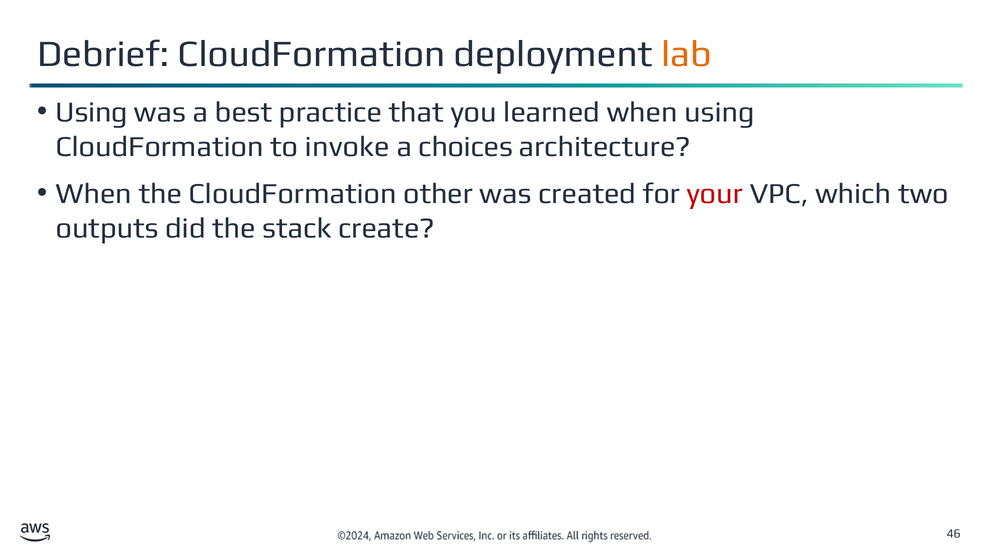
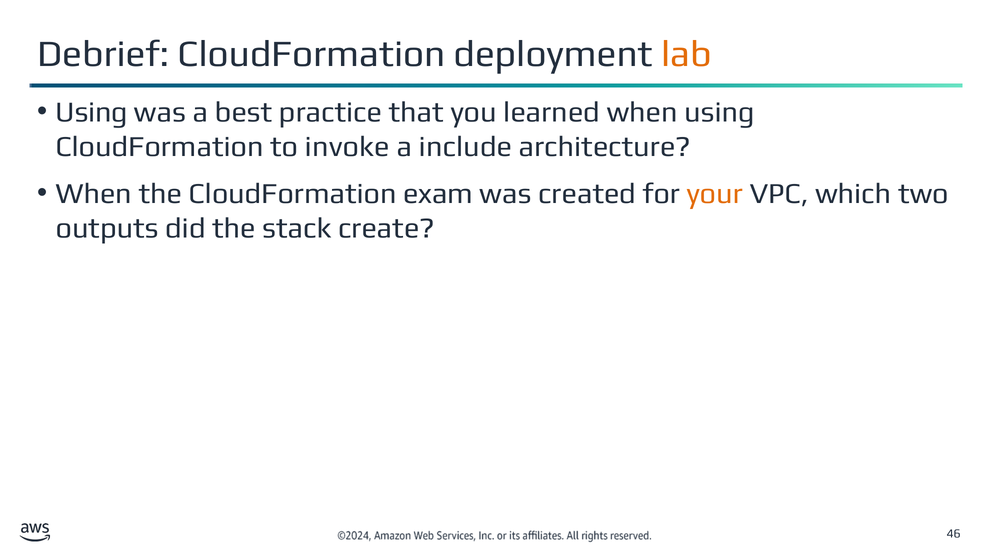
choices: choices -> include (466, 147)
other: other -> exam (438, 194)
your colour: red -> orange (715, 194)
